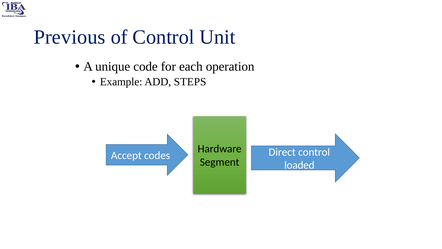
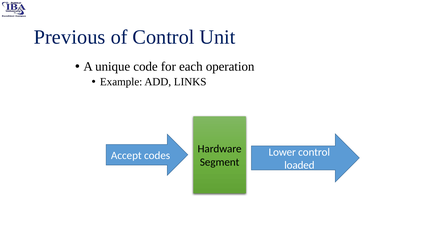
STEPS: STEPS -> LINKS (190, 82)
Direct: Direct -> Lower (282, 152)
